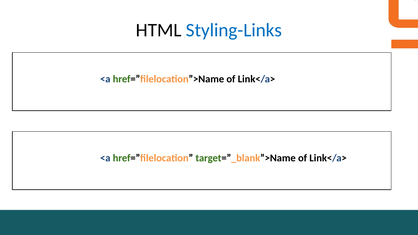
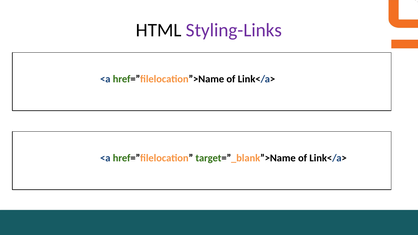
Styling-Links colour: blue -> purple (234, 30)
